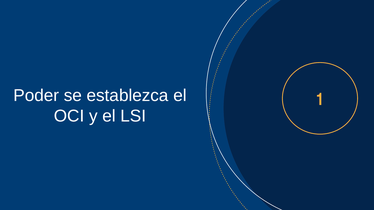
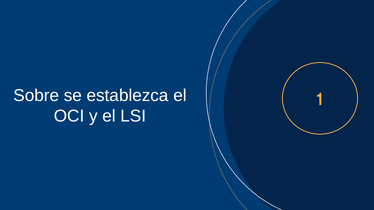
Poder: Poder -> Sobre (36, 96)
